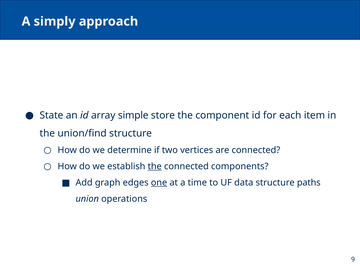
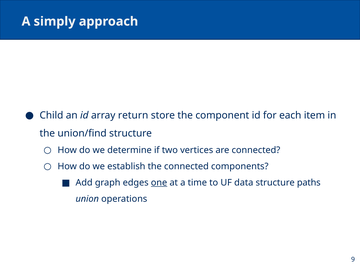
State: State -> Child (51, 115)
simple: simple -> return (133, 115)
the underline: present -> none (155, 166)
